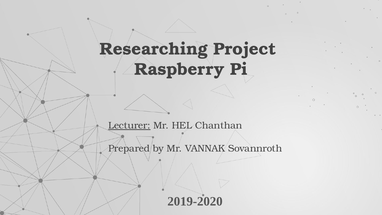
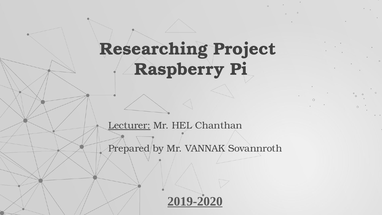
2019-2020 underline: none -> present (195, 201)
